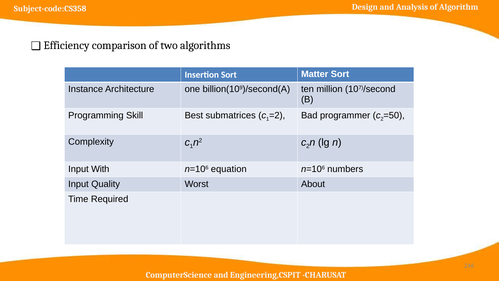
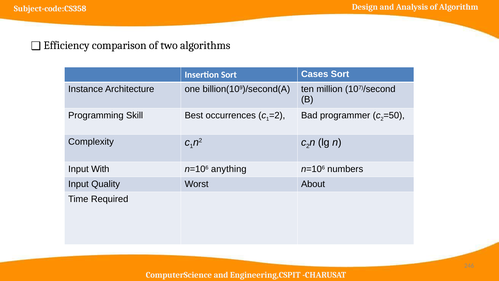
Matter: Matter -> Cases (315, 74)
submatrices: submatrices -> occurrences (231, 115)
equation: equation -> anything (229, 169)
